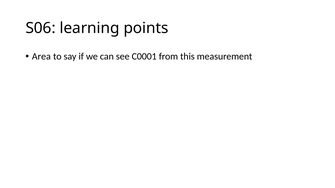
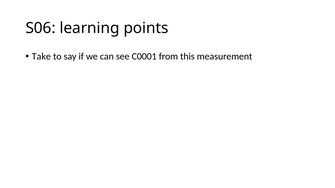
Area: Area -> Take (41, 57)
